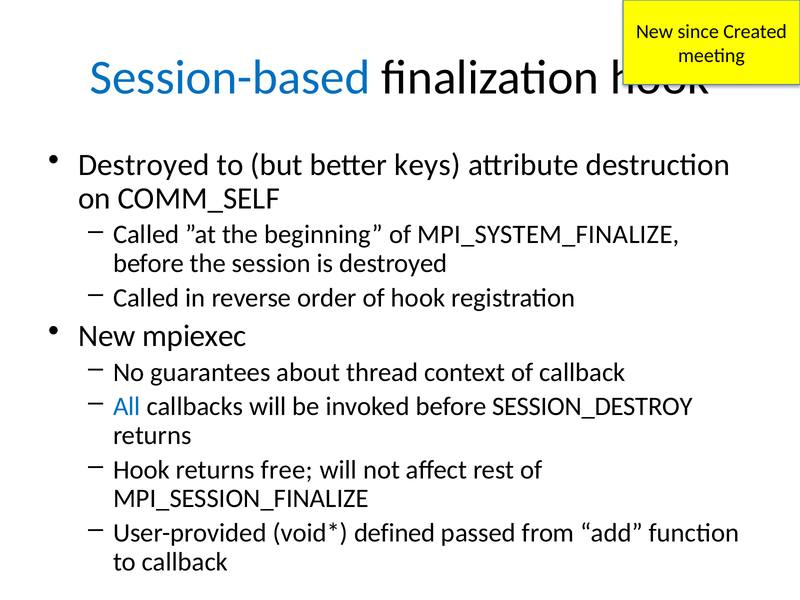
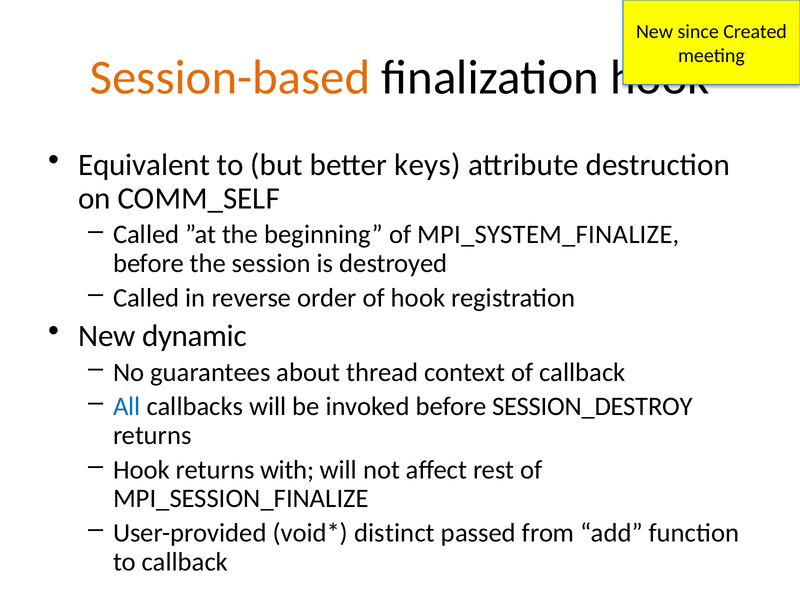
Session-based colour: blue -> orange (230, 77)
Destroyed: Destroyed -> Equivalent (144, 165)
mpiexec: mpiexec -> dynamic (194, 336)
free: free -> with (287, 470)
defined: defined -> distinct (394, 533)
